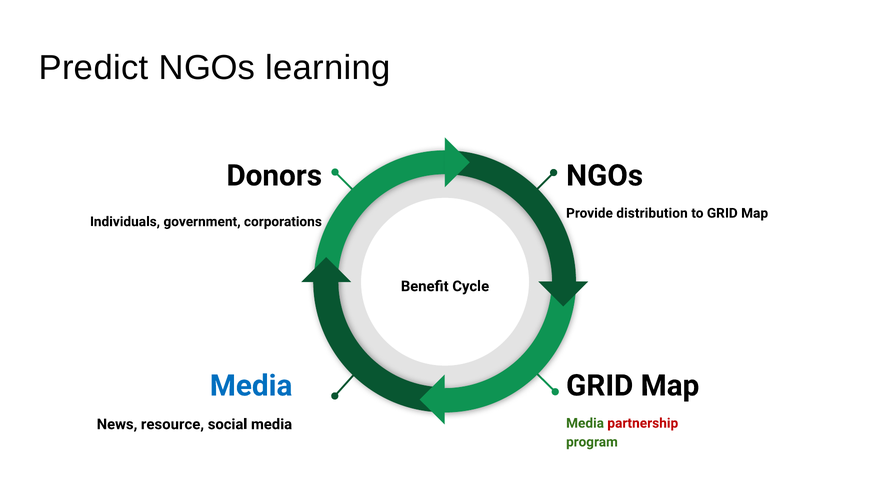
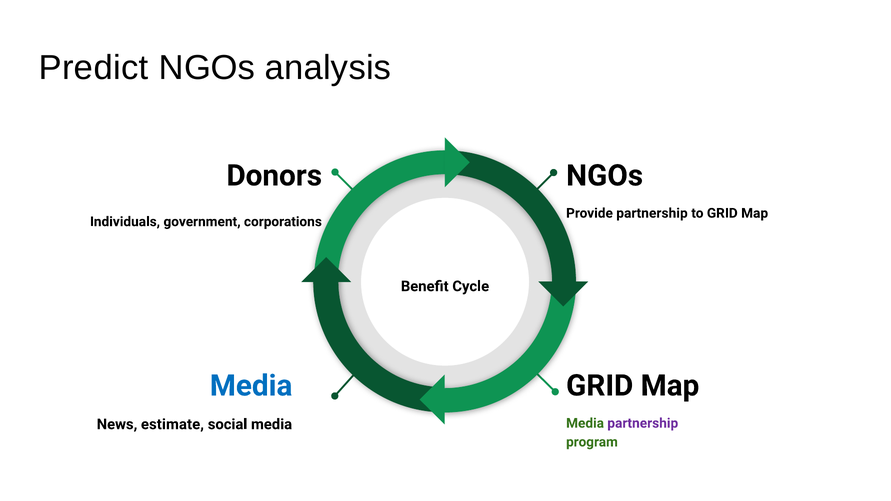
learning: learning -> analysis (328, 68)
distribution: distribution -> partnership (652, 213)
partnership colour: red -> purple (643, 423)
resource: resource -> estimate (172, 424)
